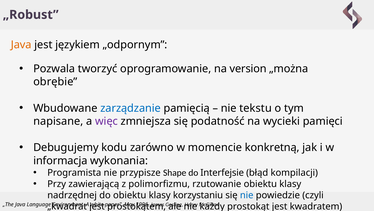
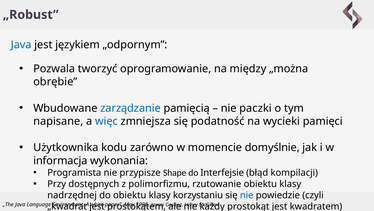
Java colour: orange -> blue (21, 45)
version: version -> między (248, 69)
tekstu: tekstu -> paczki (256, 108)
więc colour: purple -> blue (107, 121)
Debugujemy: Debugujemy -> Użytkownika (66, 147)
konkretną: konkretną -> domyślnie (272, 147)
zawierającą: zawierającą -> dostępnych (94, 183)
